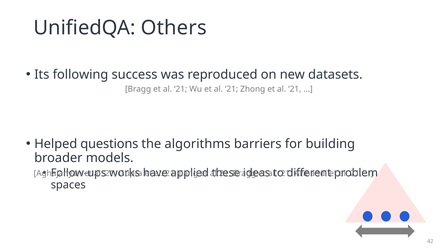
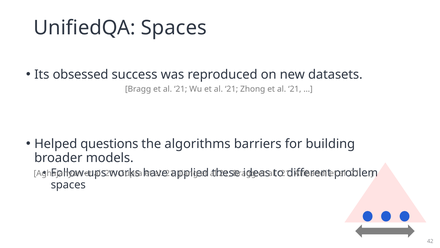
UnifiedQA Others: Others -> Spaces (174, 28)
following: following -> obsessed (81, 74)
